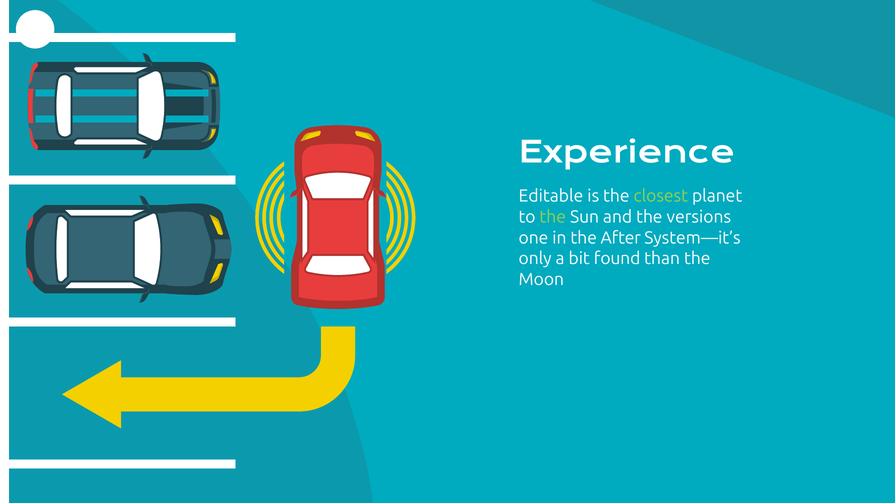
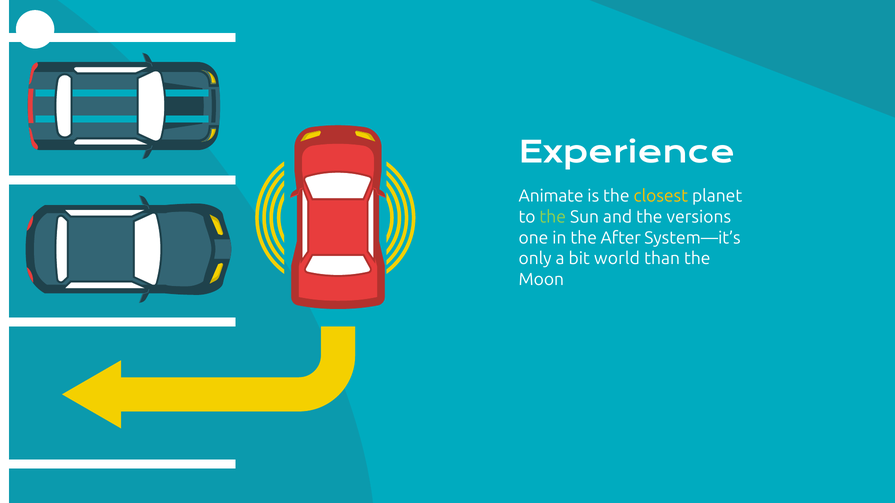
Editable: Editable -> Animate (551, 196)
closest colour: light green -> yellow (661, 196)
found: found -> world (617, 259)
